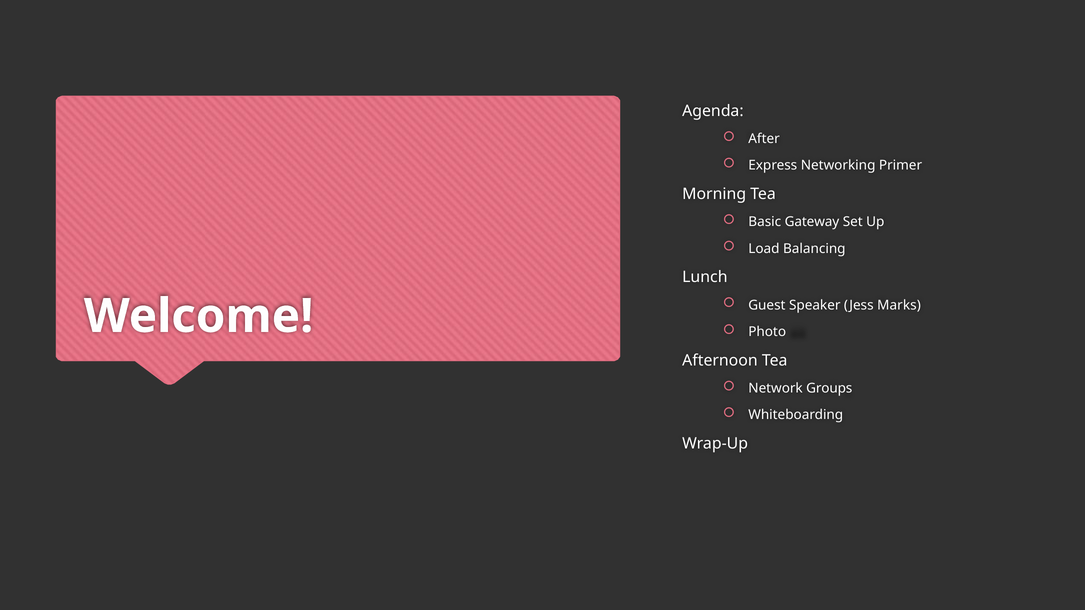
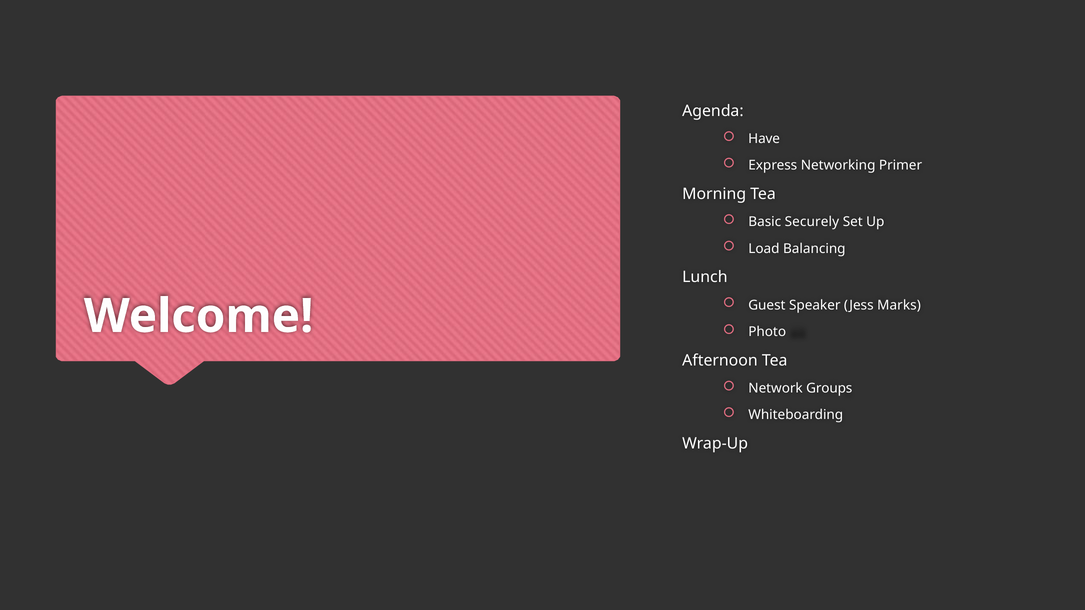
After: After -> Have (764, 139)
Gateway: Gateway -> Securely (812, 222)
